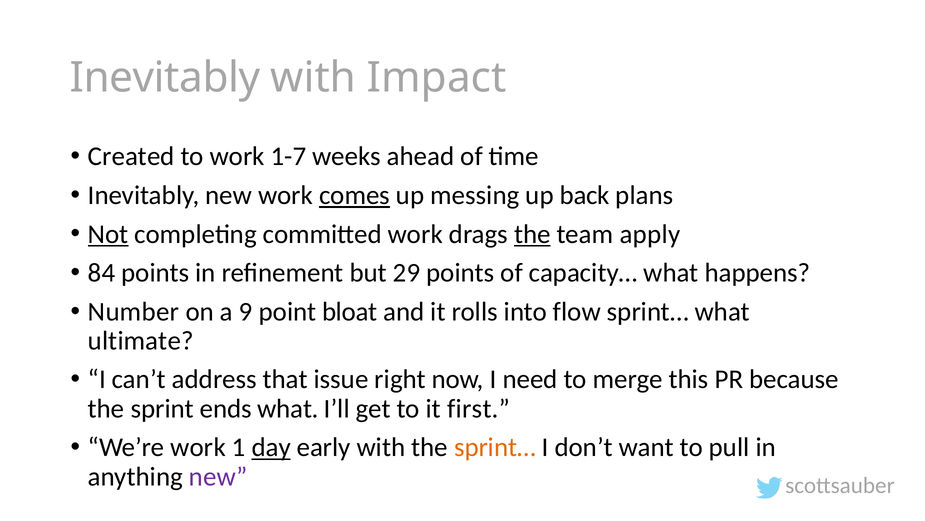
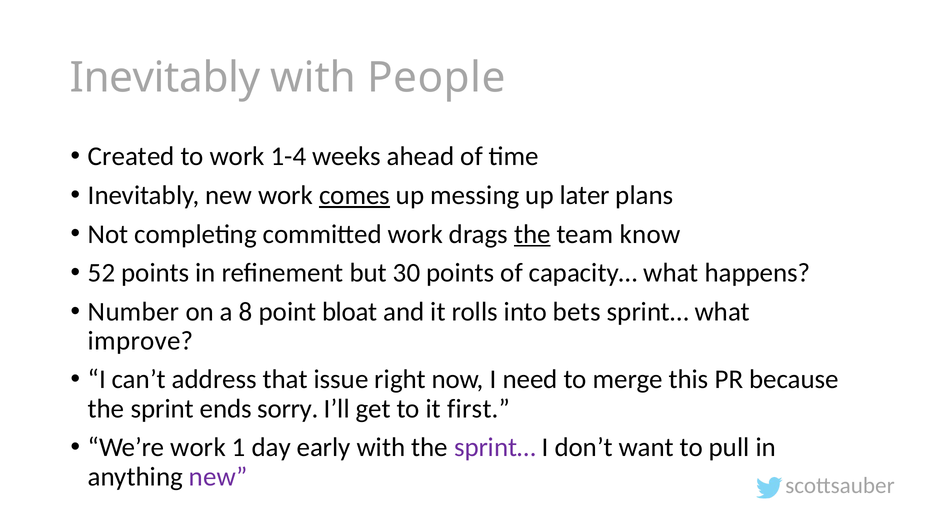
Impact: Impact -> People (437, 78)
1-7: 1-7 -> 1-4 (288, 156)
back: back -> later (585, 195)
Not underline: present -> none (108, 234)
apply: apply -> know (650, 234)
84: 84 -> 52 (102, 273)
29: 29 -> 30 (407, 273)
9: 9 -> 8 (246, 311)
flow: flow -> bets (577, 311)
ultimate: ultimate -> improve (141, 340)
ends what: what -> sorry (288, 408)
day underline: present -> none (271, 447)
sprint… colour: orange -> purple (495, 447)
